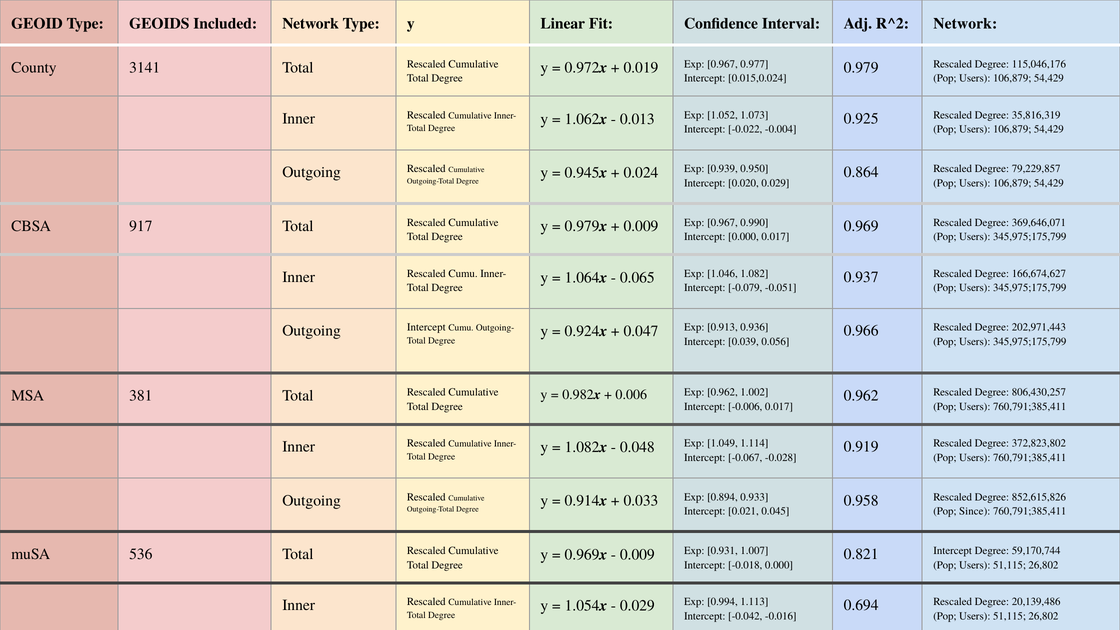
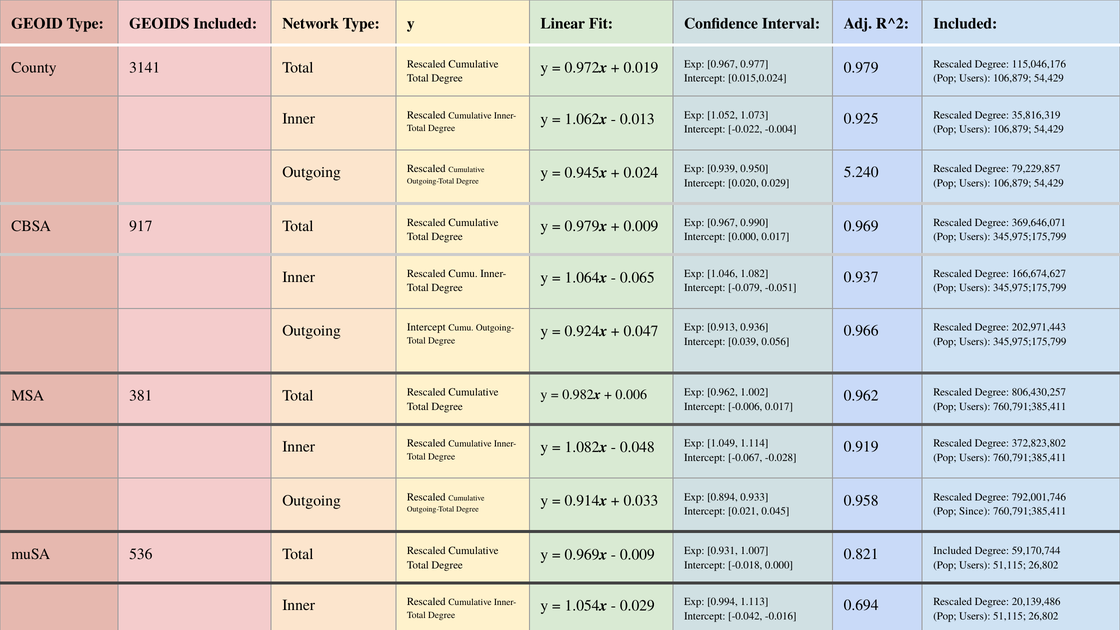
R^2 Network: Network -> Included (965, 23)
0.864: 0.864 -> 5.240 (861, 172)
852,615,826: 852,615,826 -> 792,001,746 (1039, 497)
0.821 Intercept: Intercept -> Included (953, 551)
